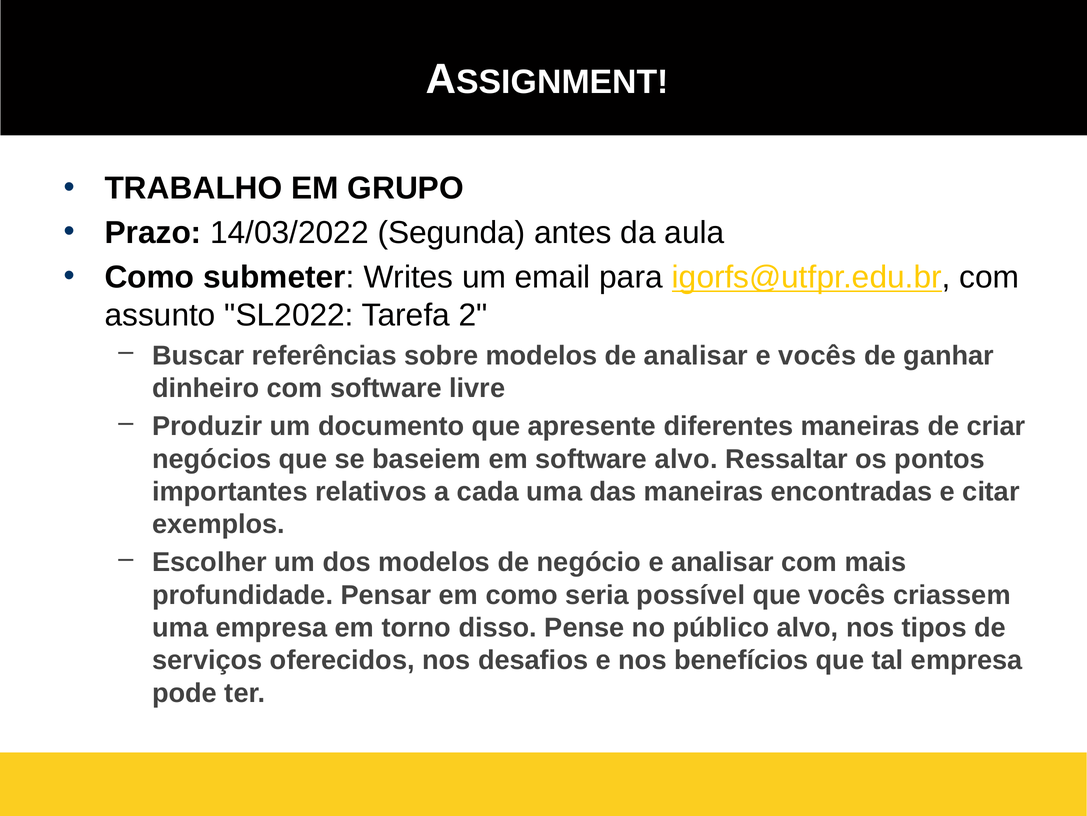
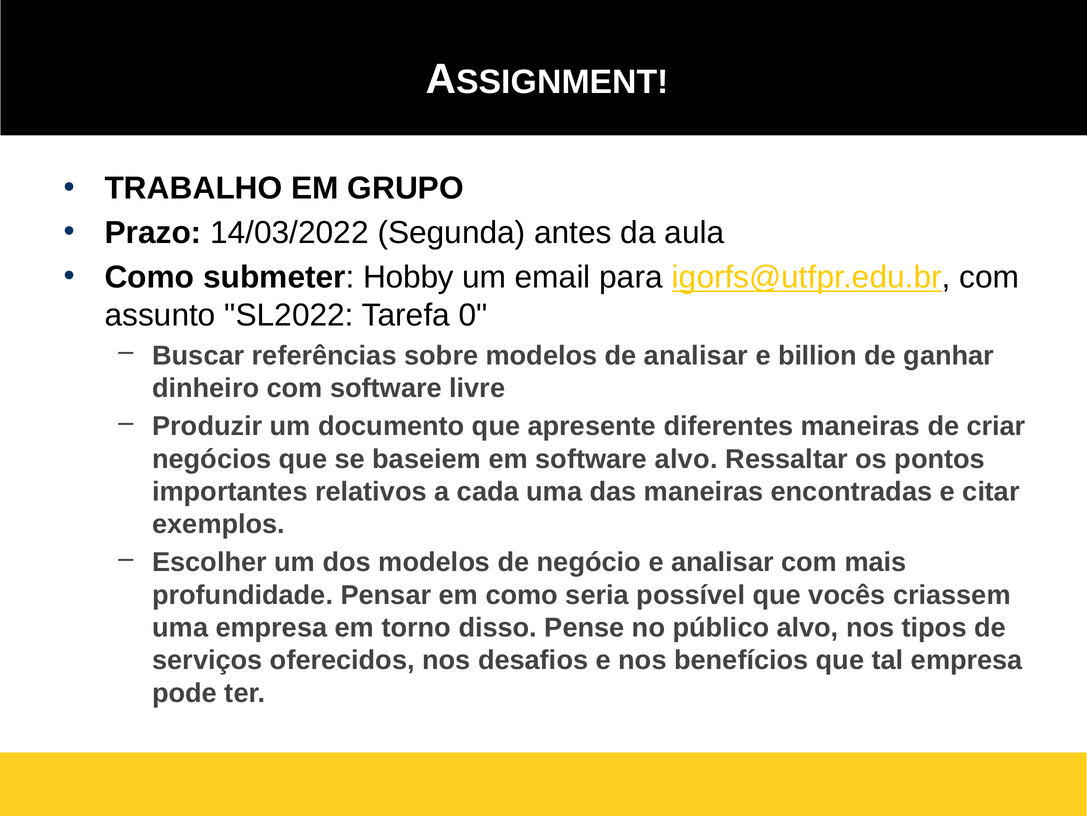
Writes: Writes -> Hobby (409, 277)
2: 2 -> 0 (473, 315)
e vocês: vocês -> billion (818, 355)
